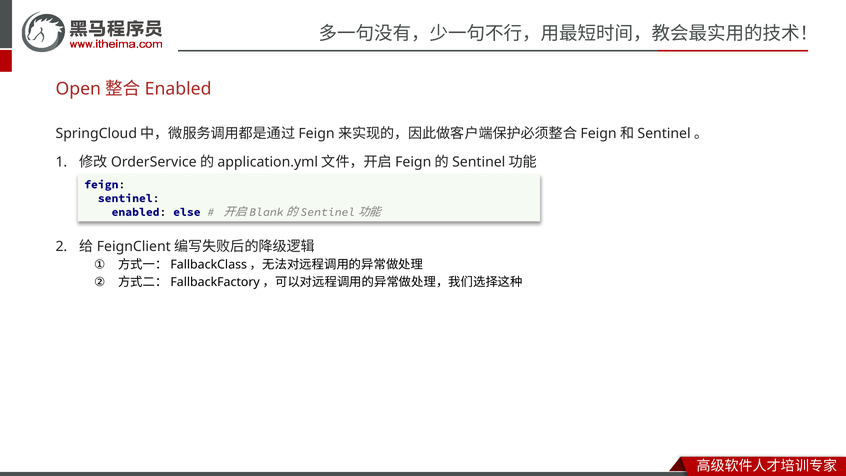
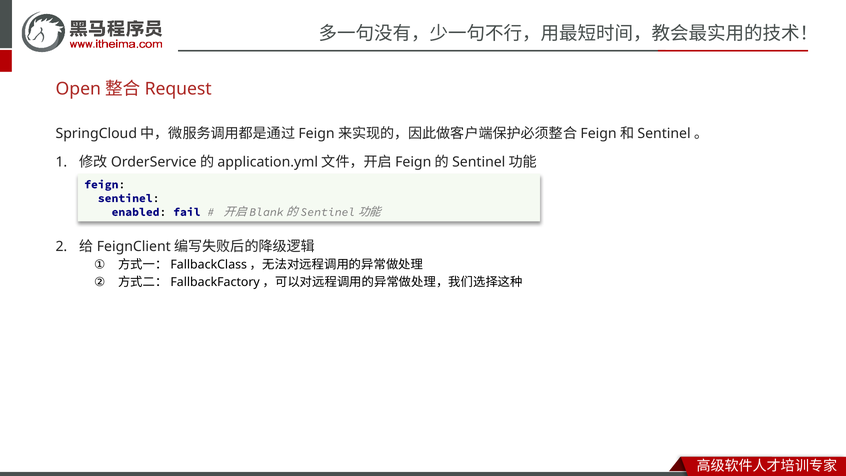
Enabled: Enabled -> Request (178, 89)
else: else -> fail (187, 212)
